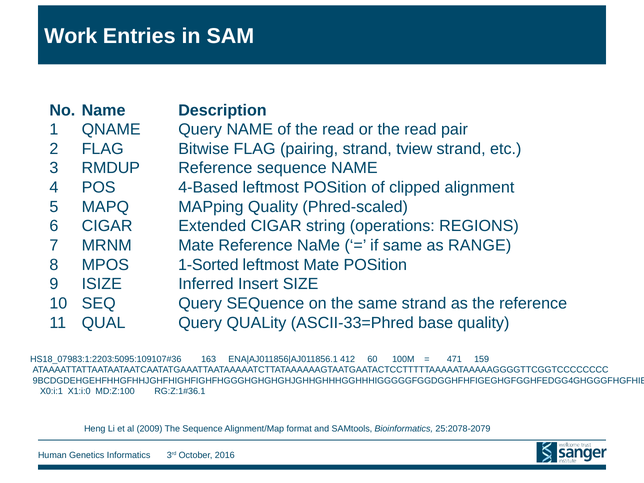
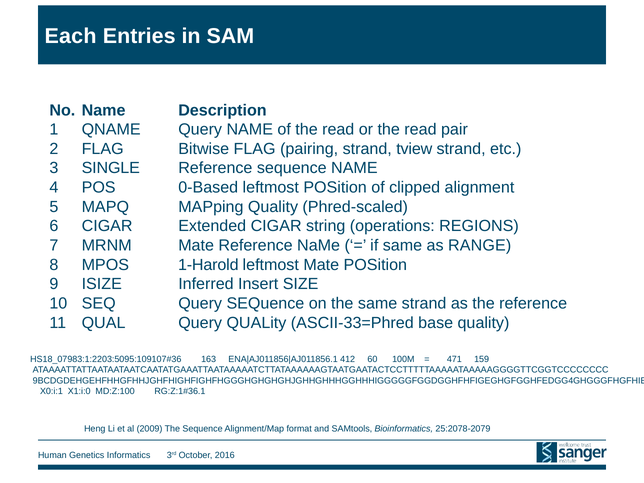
Work: Work -> Each (71, 36)
RMDUP: RMDUP -> SINGLE (111, 168)
4-Based: 4-Based -> 0-Based (208, 187)
1-Sorted: 1-Sorted -> 1-Harold (208, 265)
